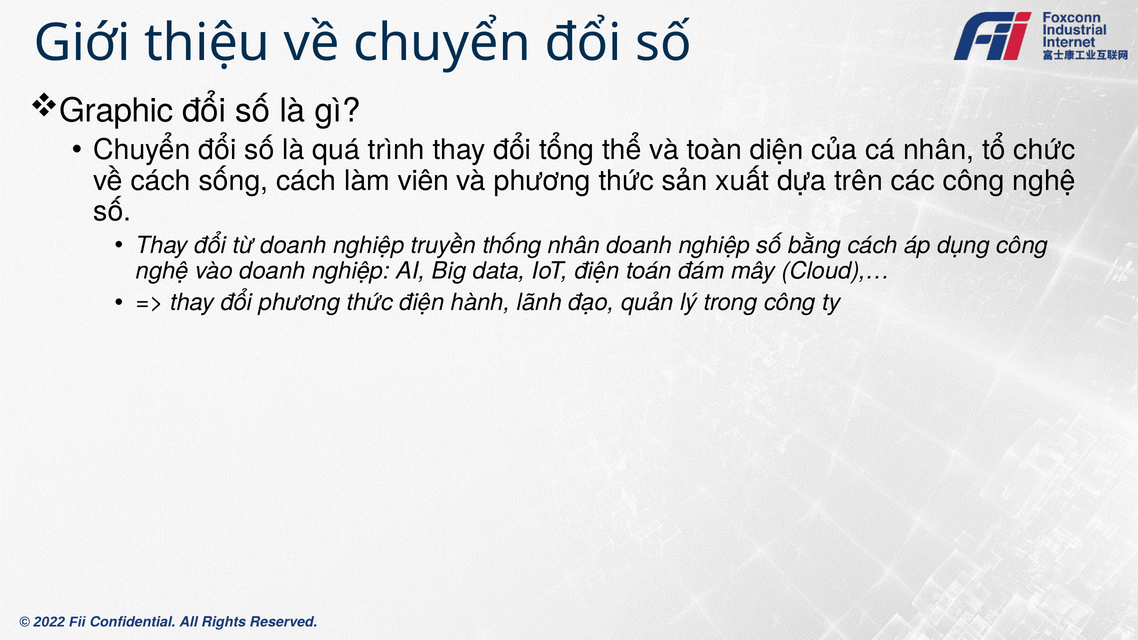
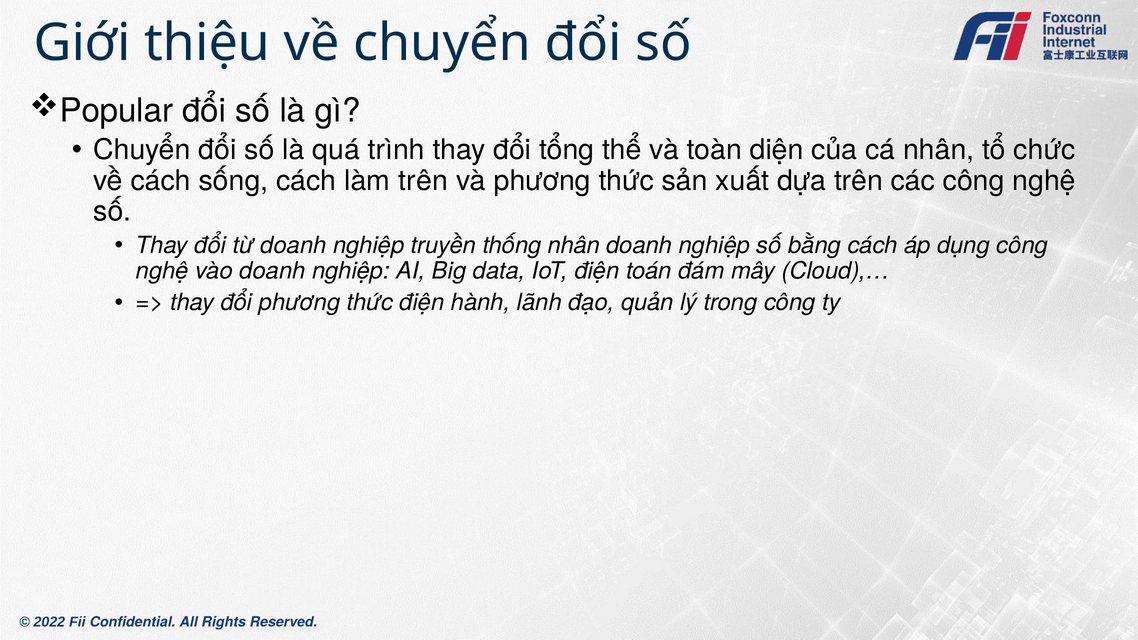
Graphic: Graphic -> Popular (116, 111)
làm viên: viên -> trên (423, 181)
